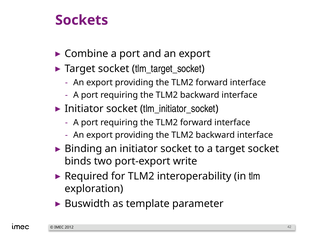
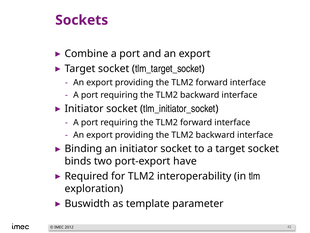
write: write -> have (185, 161)
